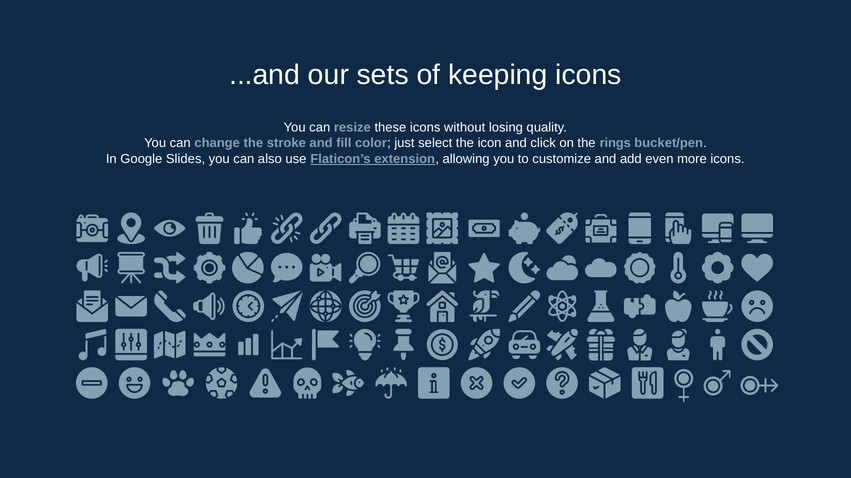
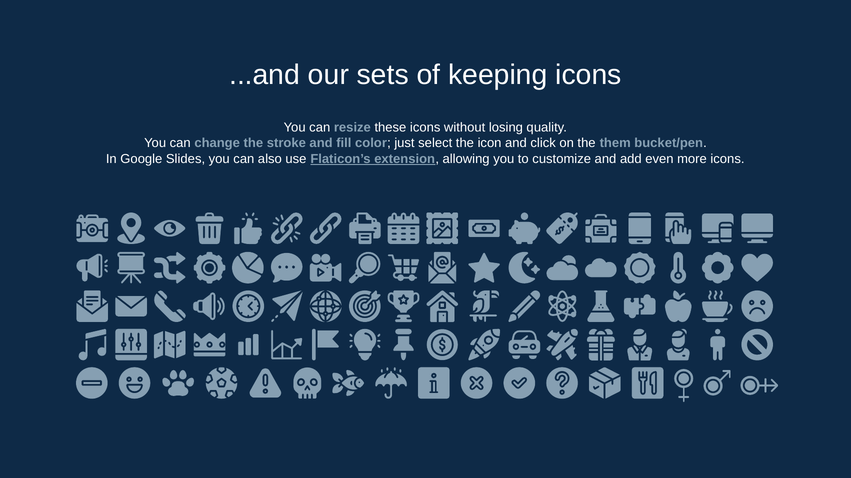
rings: rings -> them (615, 143)
